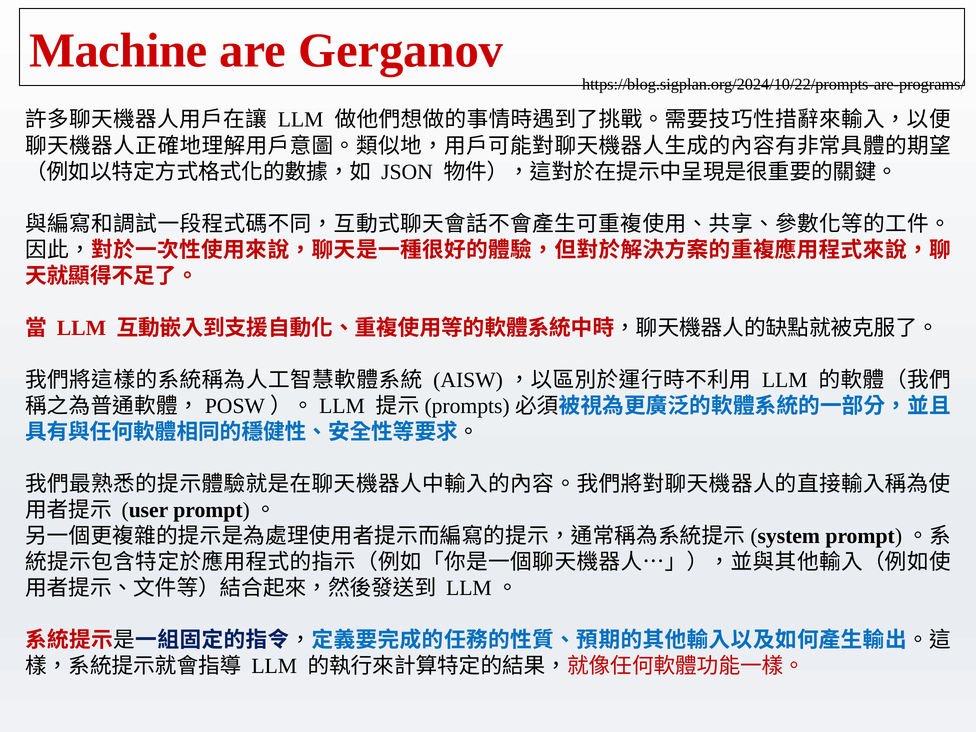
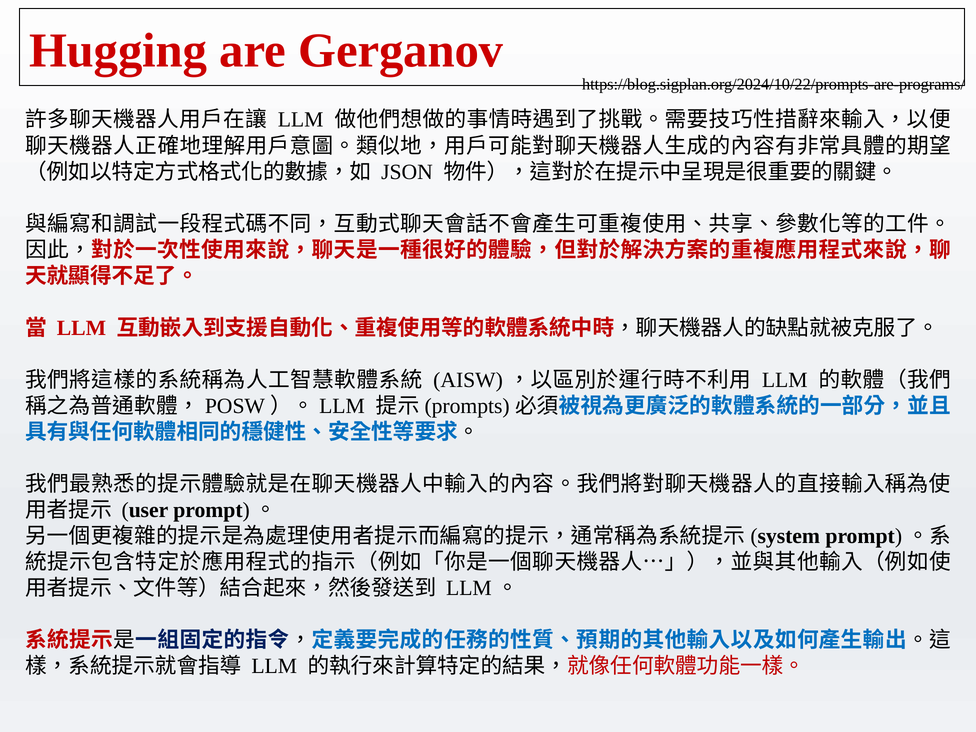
Machine: Machine -> Hugging (118, 50)
